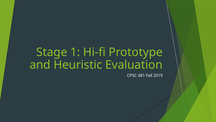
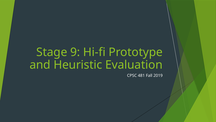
1: 1 -> 9 (75, 52)
